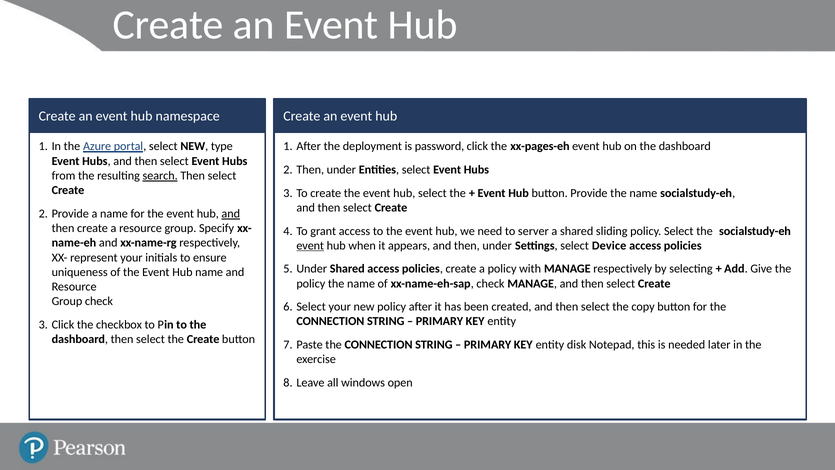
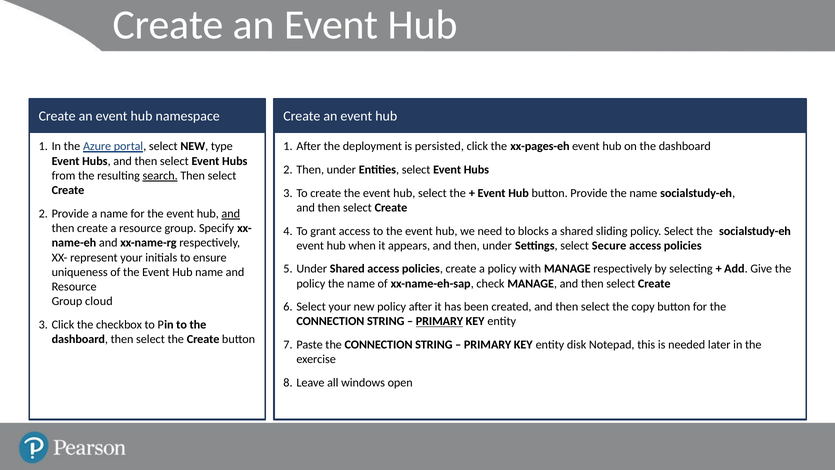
password: password -> persisted (439, 146)
server: server -> blocks (533, 231)
event underline: present -> none (310, 245)
Device: Device -> Secure (609, 245)
Group check: check -> cloud (99, 301)
PRIMARY underline: none -> present (439, 321)
